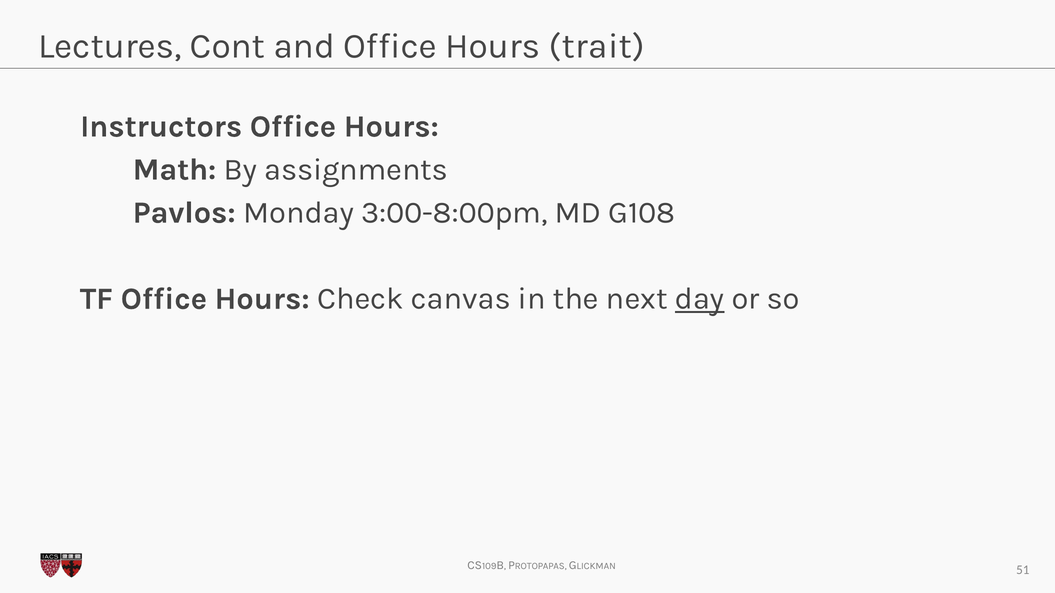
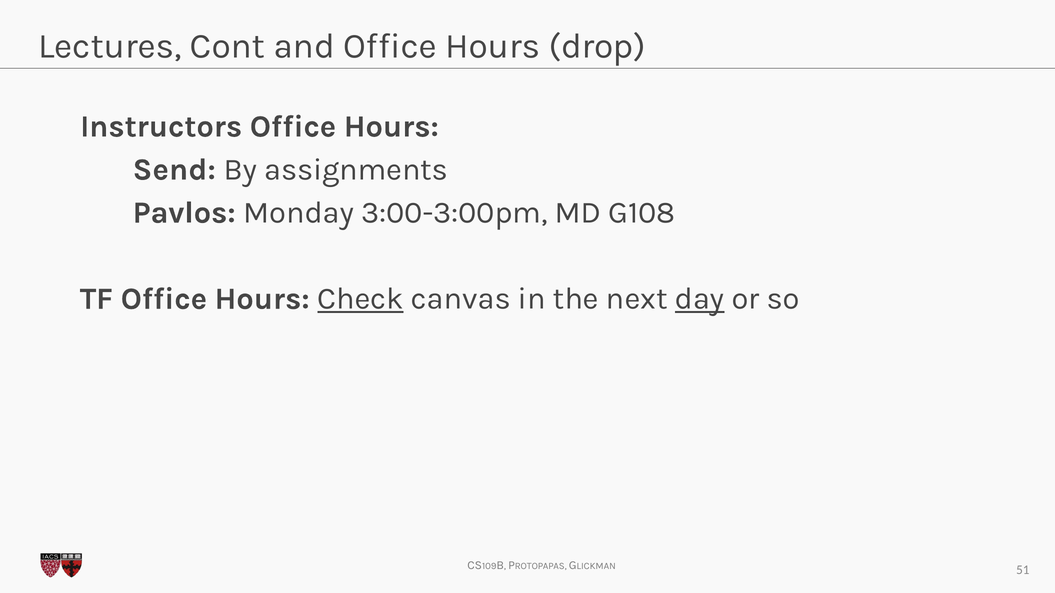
trait: trait -> drop (597, 46)
Math: Math -> Send (174, 170)
3:00-8:00pm: 3:00-8:00pm -> 3:00-3:00pm (454, 213)
Check underline: none -> present (361, 299)
